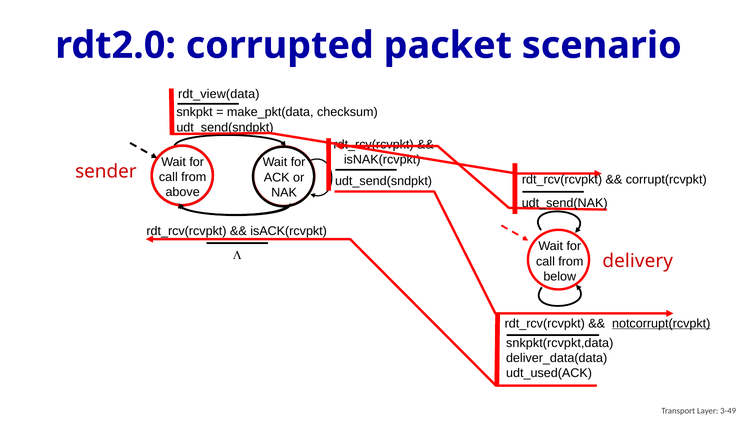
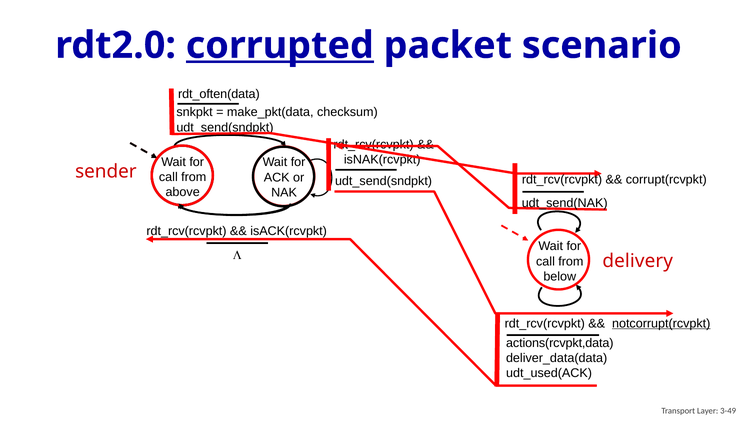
corrupted underline: none -> present (280, 45)
rdt_view(data: rdt_view(data -> rdt_often(data (219, 94)
snkpkt(rcvpkt,data: snkpkt(rcvpkt,data -> actions(rcvpkt,data (560, 343)
